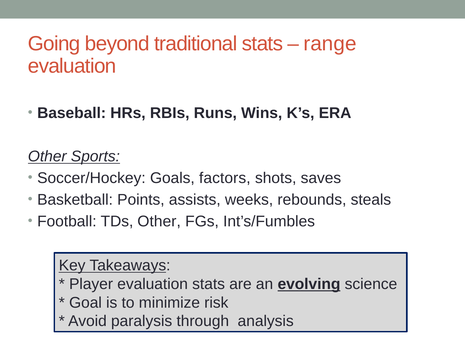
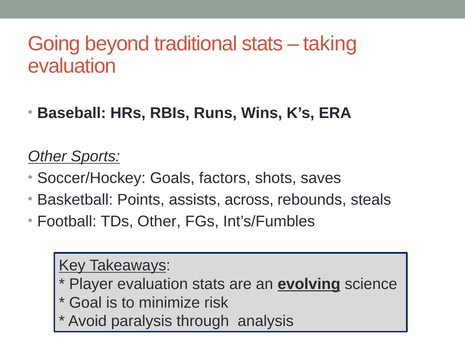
range: range -> taking (330, 44)
weeks: weeks -> across (249, 200)
